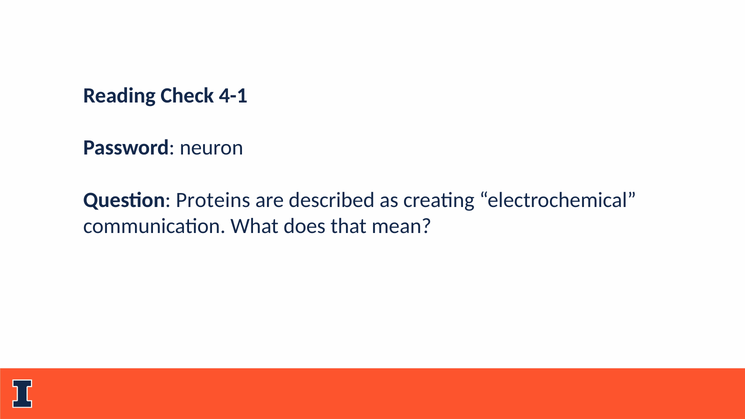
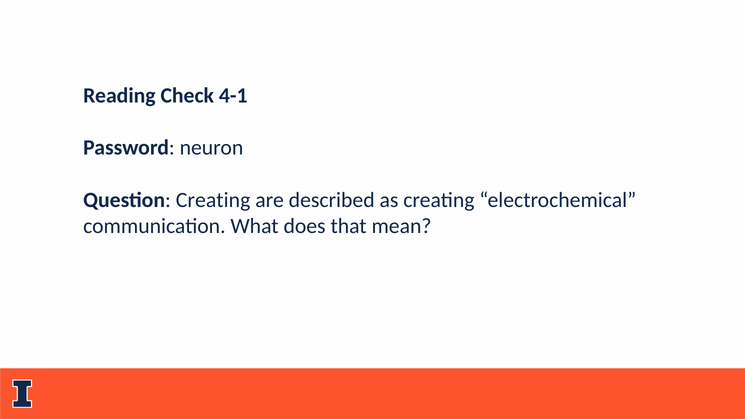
Question Proteins: Proteins -> Creating (213, 200)
